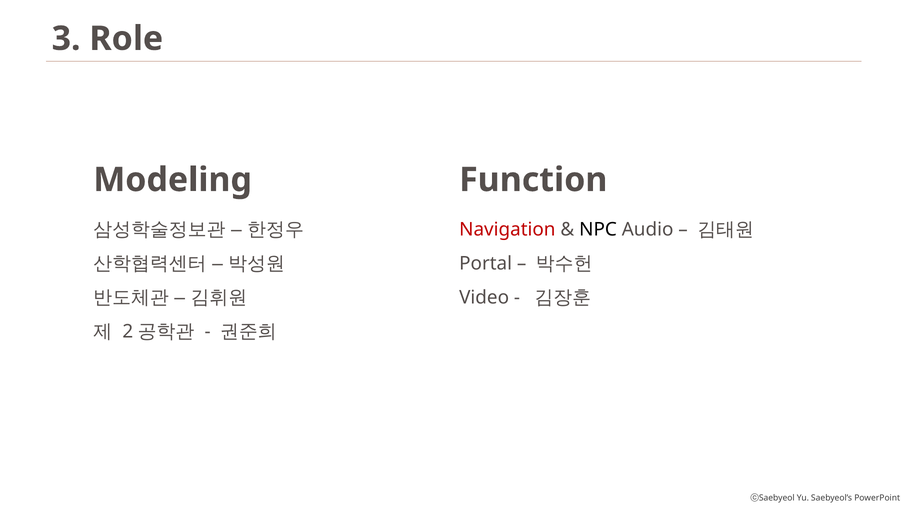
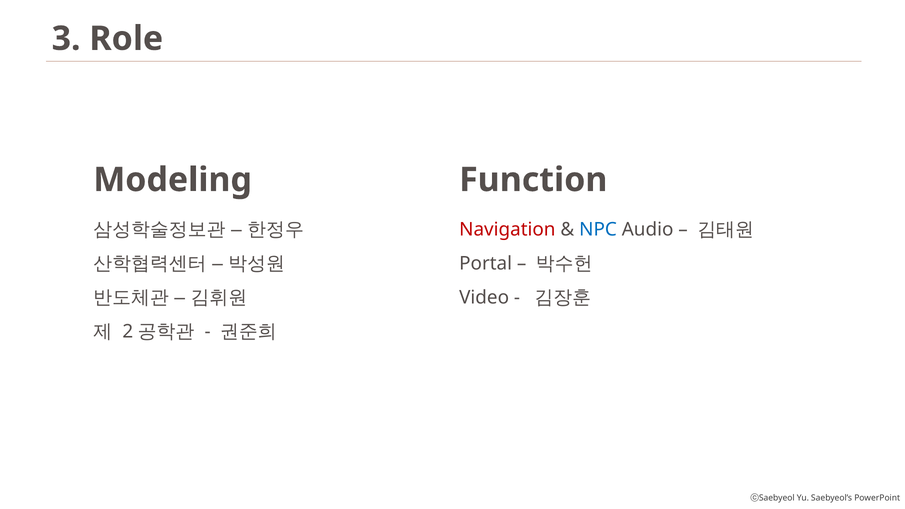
NPC colour: black -> blue (598, 230)
